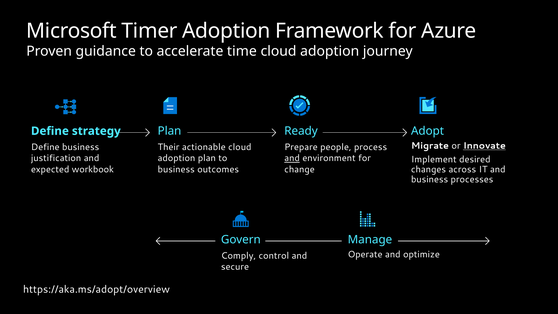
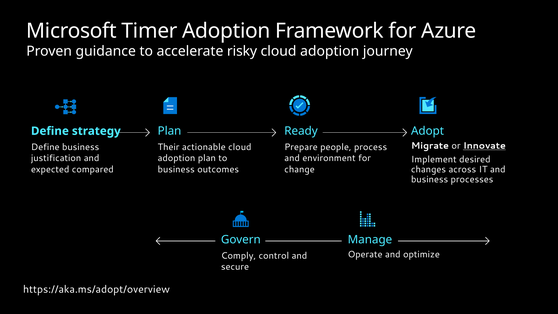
time: time -> risky (242, 51)
and underline: present -> none (292, 158)
workbook: workbook -> compared (93, 169)
